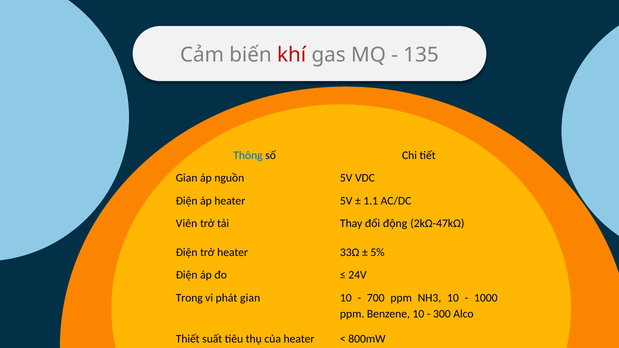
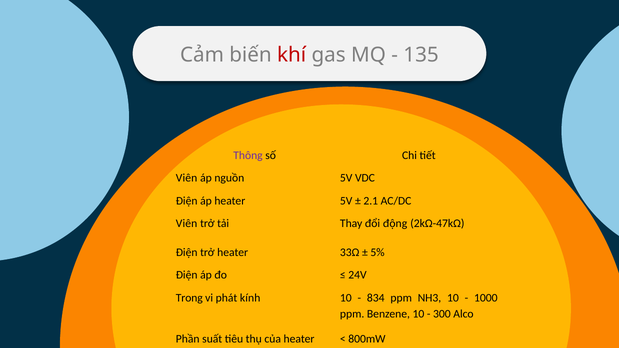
Thông colour: blue -> purple (248, 155)
Gian: Gian -> Viên (187, 178)
1.1: 1.1 -> 2.1 (371, 201)
phát gian: gian -> kính (250, 298)
700: 700 -> 834 (376, 298)
Thiết: Thiết -> Phần (188, 339)
